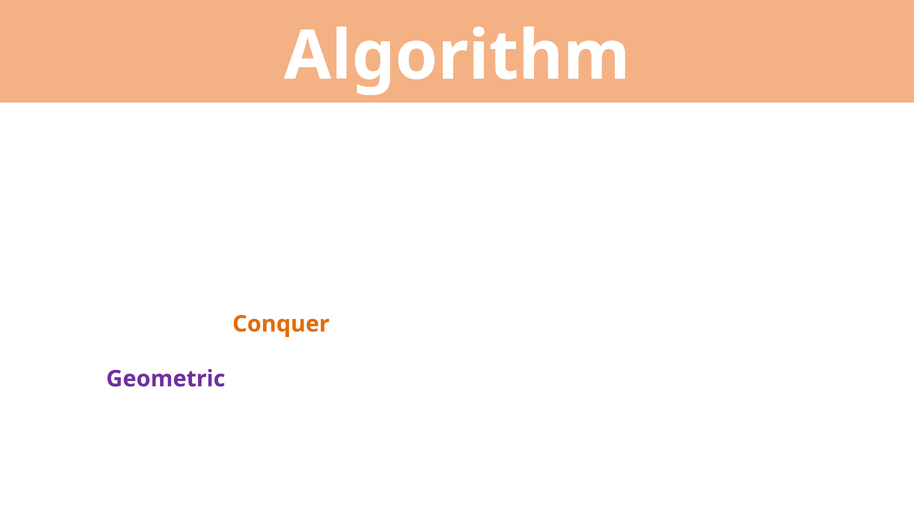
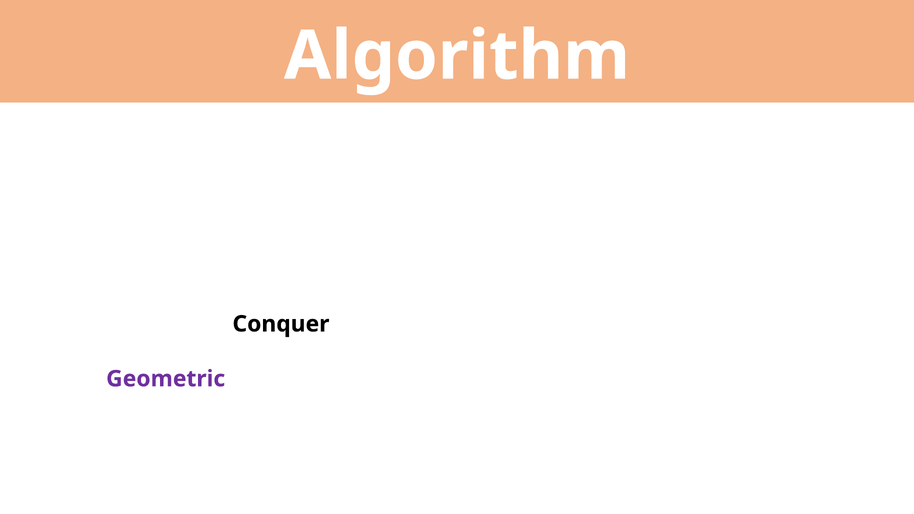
Conquer colour: orange -> black (281, 324)
